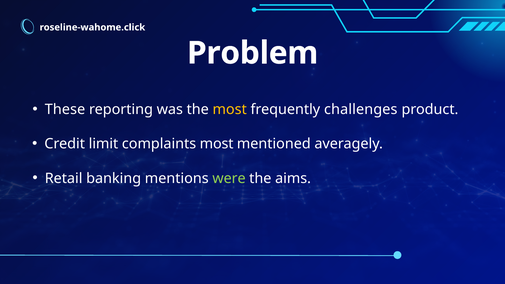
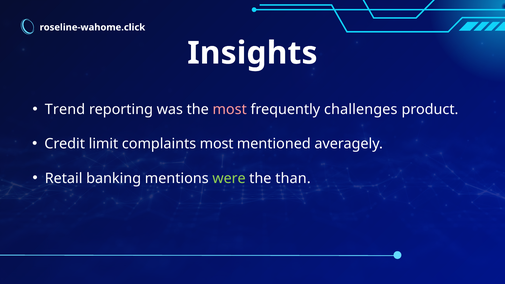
Problem: Problem -> Insights (252, 53)
These: These -> Trend (65, 109)
most colour: yellow -> pink (230, 109)
aims: aims -> than (293, 178)
